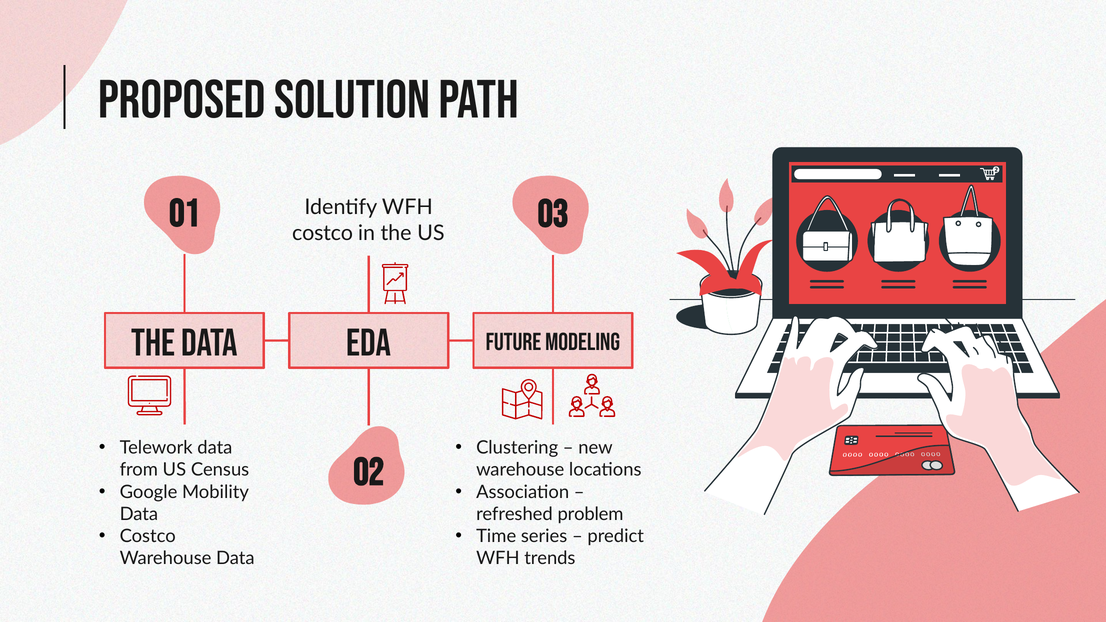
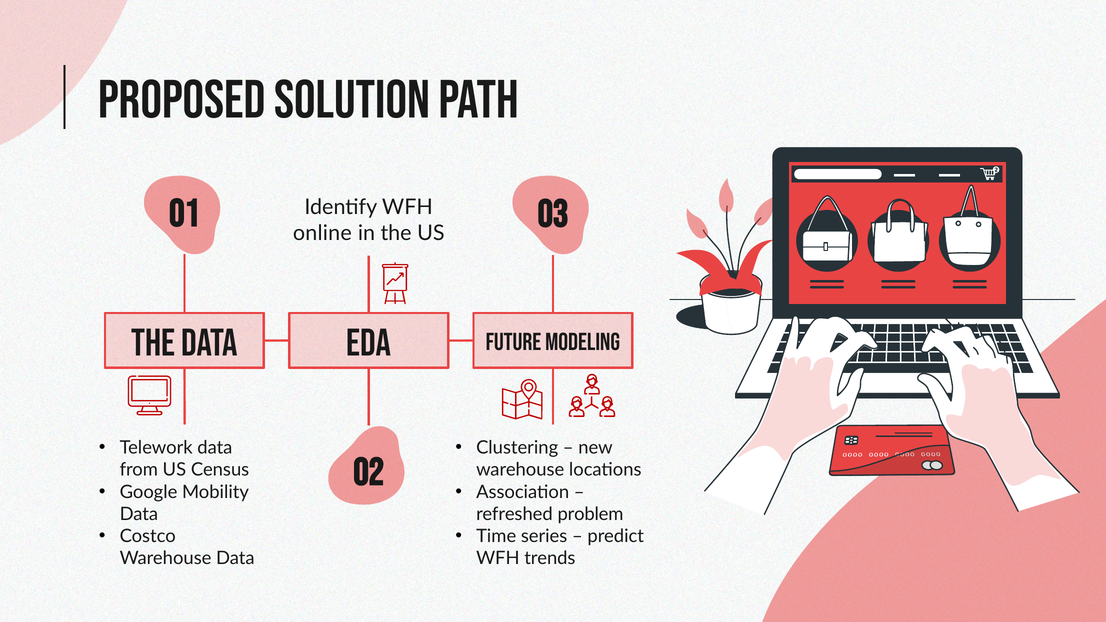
costco: costco -> online (322, 233)
